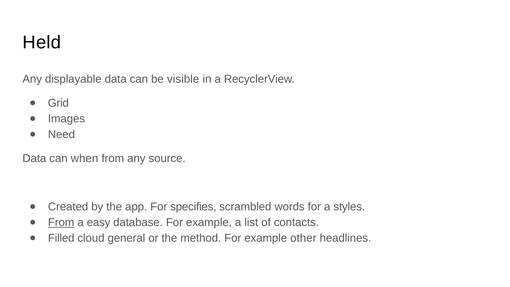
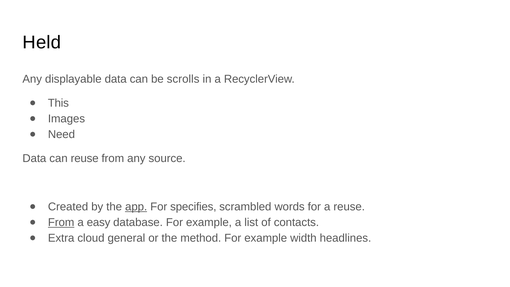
visible: visible -> scrolls (183, 79)
Grid: Grid -> This (58, 103)
can when: when -> reuse (85, 158)
app underline: none -> present (136, 207)
a styles: styles -> reuse (349, 207)
Filled: Filled -> Extra (61, 238)
other: other -> width (303, 238)
